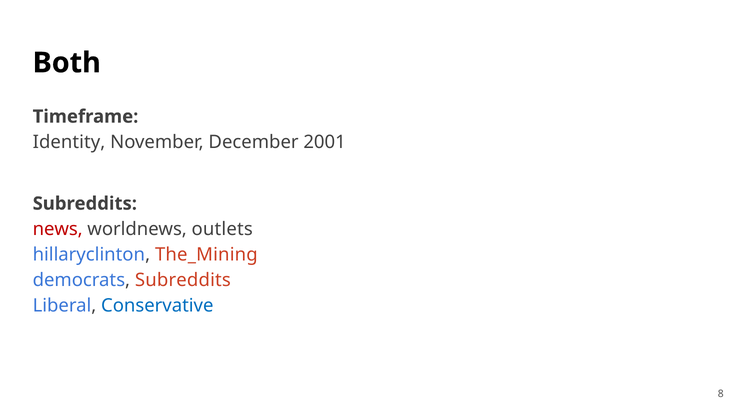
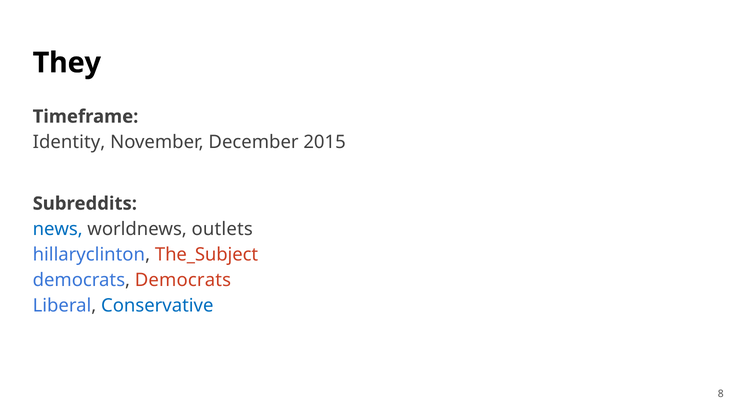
Both: Both -> They (67, 63)
2001: 2001 -> 2015 (325, 142)
news colour: red -> blue (58, 229)
The_Mining: The_Mining -> The_Subject (207, 255)
democrats Subreddits: Subreddits -> Democrats (183, 280)
